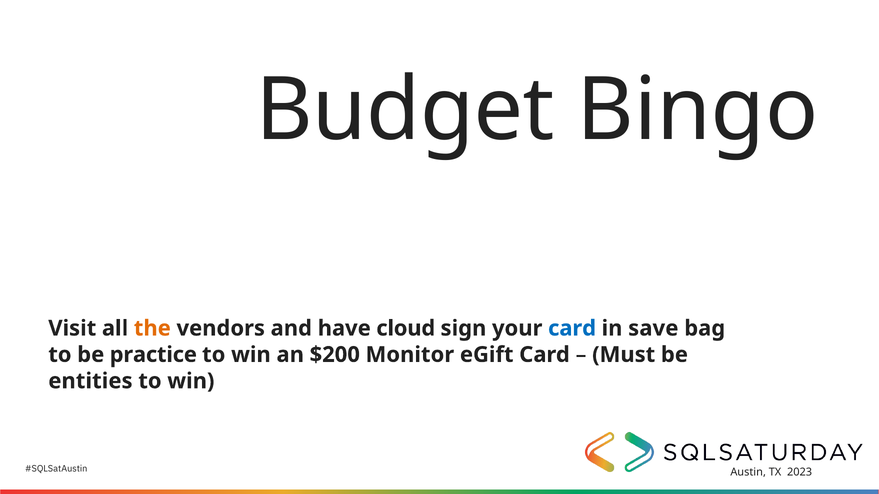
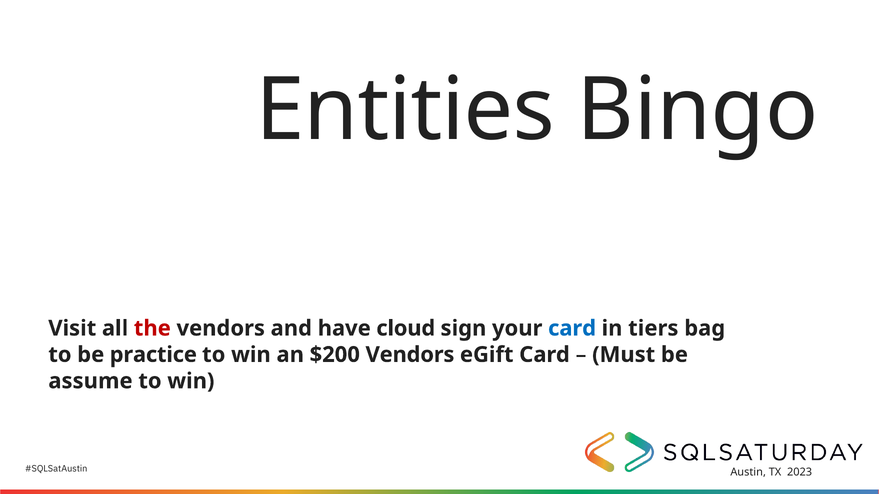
Budget: Budget -> Entities (405, 111)
the colour: orange -> red (152, 329)
save: save -> tiers (653, 329)
$200 Monitor: Monitor -> Vendors (410, 355)
entities: entities -> assume (90, 381)
